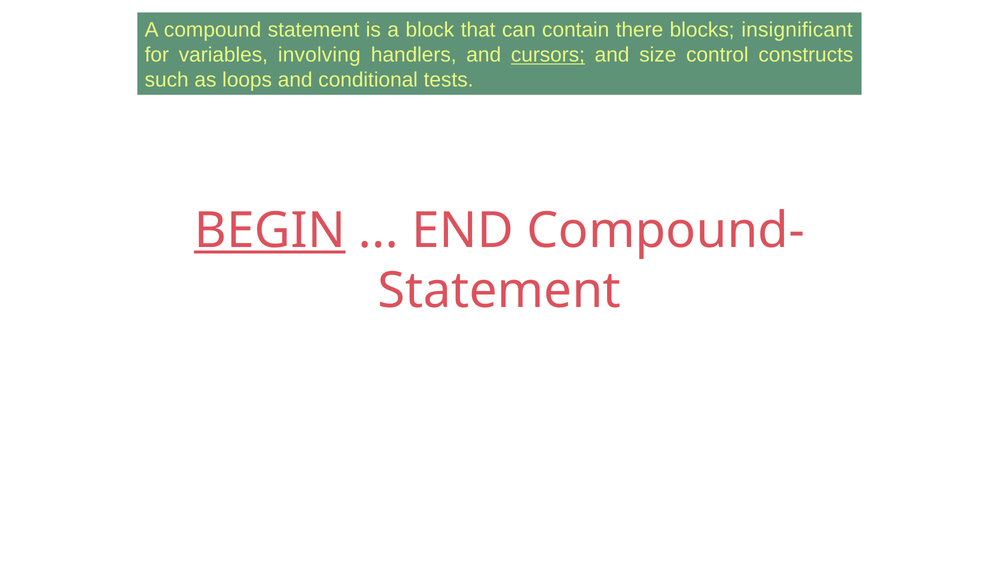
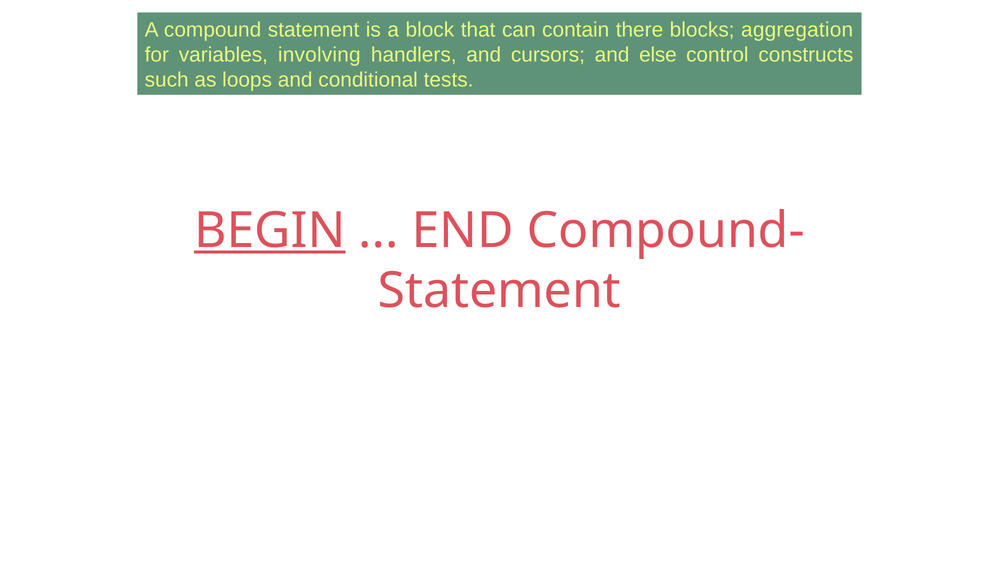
insignificant: insignificant -> aggregation (797, 30)
cursors underline: present -> none (548, 55)
size: size -> else (658, 55)
